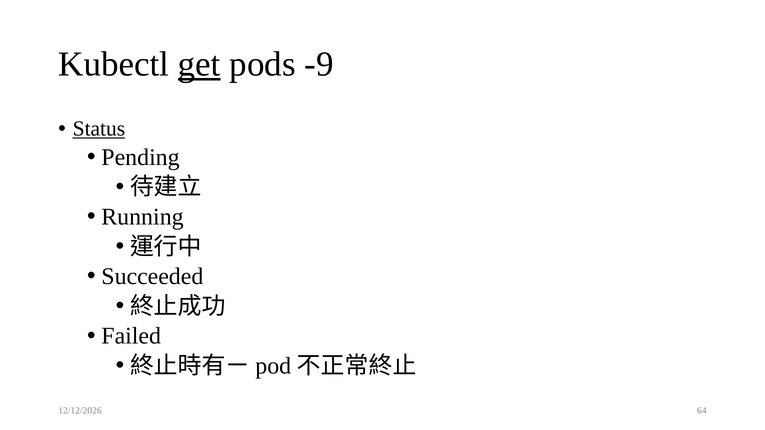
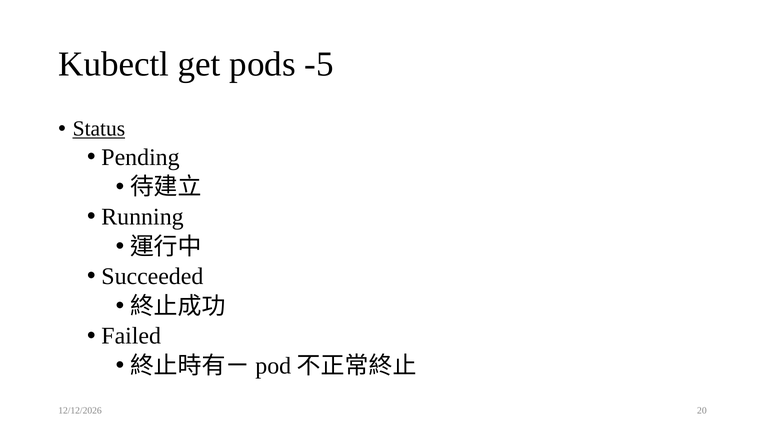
get underline: present -> none (199, 64)
-9: -9 -> -5 (319, 64)
64: 64 -> 20 (702, 411)
